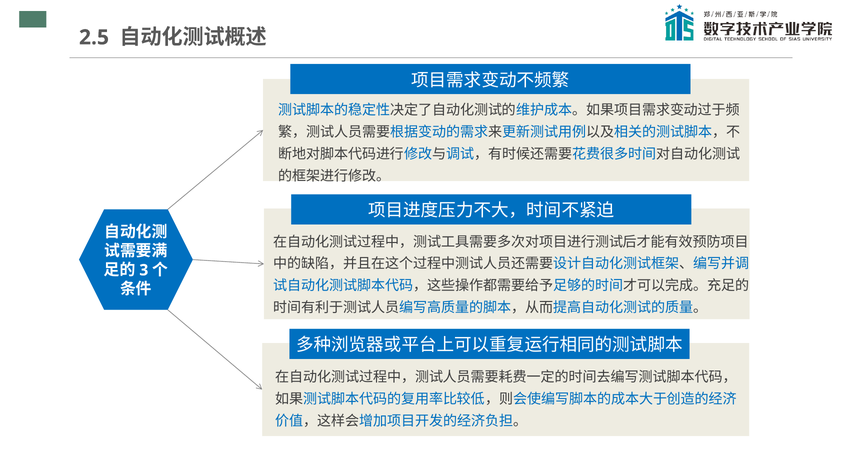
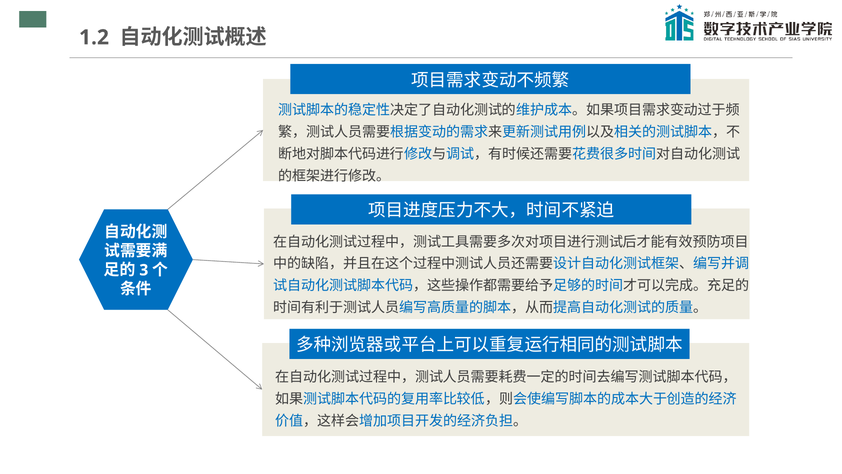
2.5: 2.5 -> 1.2 (94, 37)
